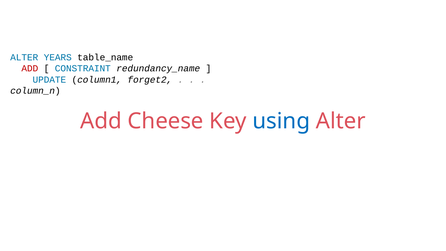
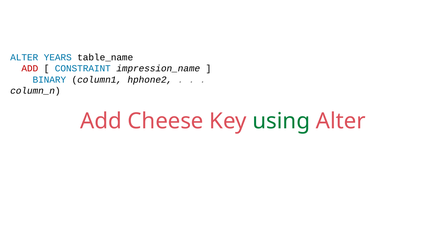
redundancy_name: redundancy_name -> impression_name (158, 69)
UPDATE: UPDATE -> BINARY (49, 80)
forget2: forget2 -> hphone2 (150, 80)
using colour: blue -> green (281, 121)
